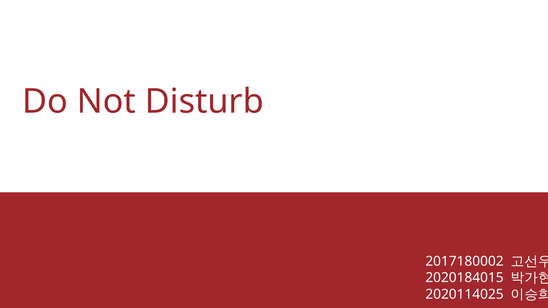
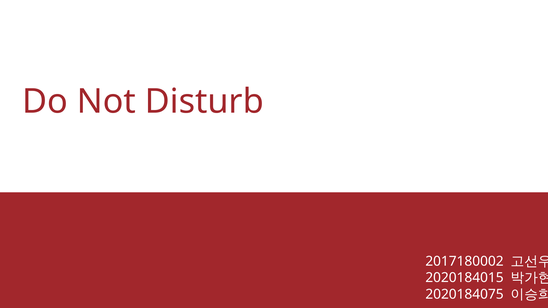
2020114025: 2020114025 -> 2020184075 (464, 294)
